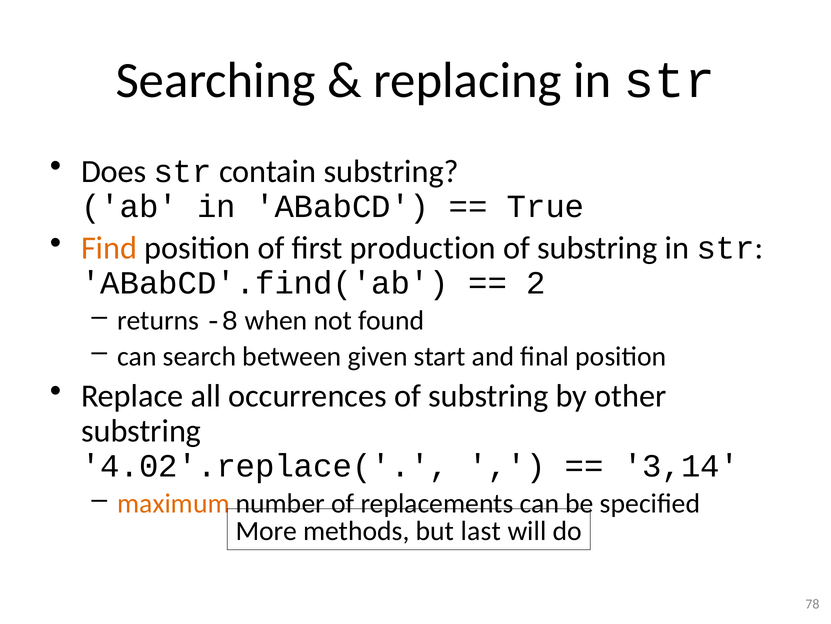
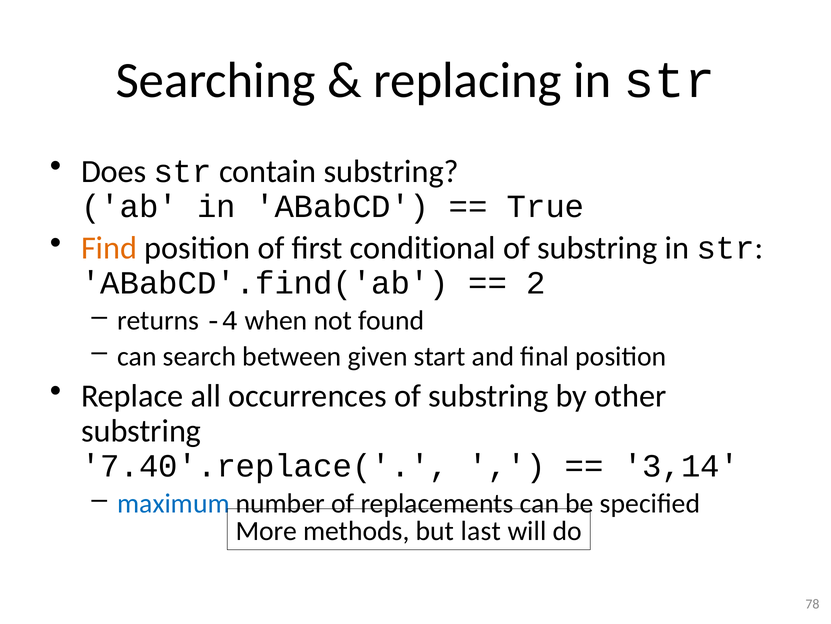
production: production -> conditional (423, 248)
-8: -8 -> -4 (222, 320)
4.02'.replace(: 4.02'.replace( -> 7.40'.replace( (265, 465)
maximum colour: orange -> blue (174, 503)
